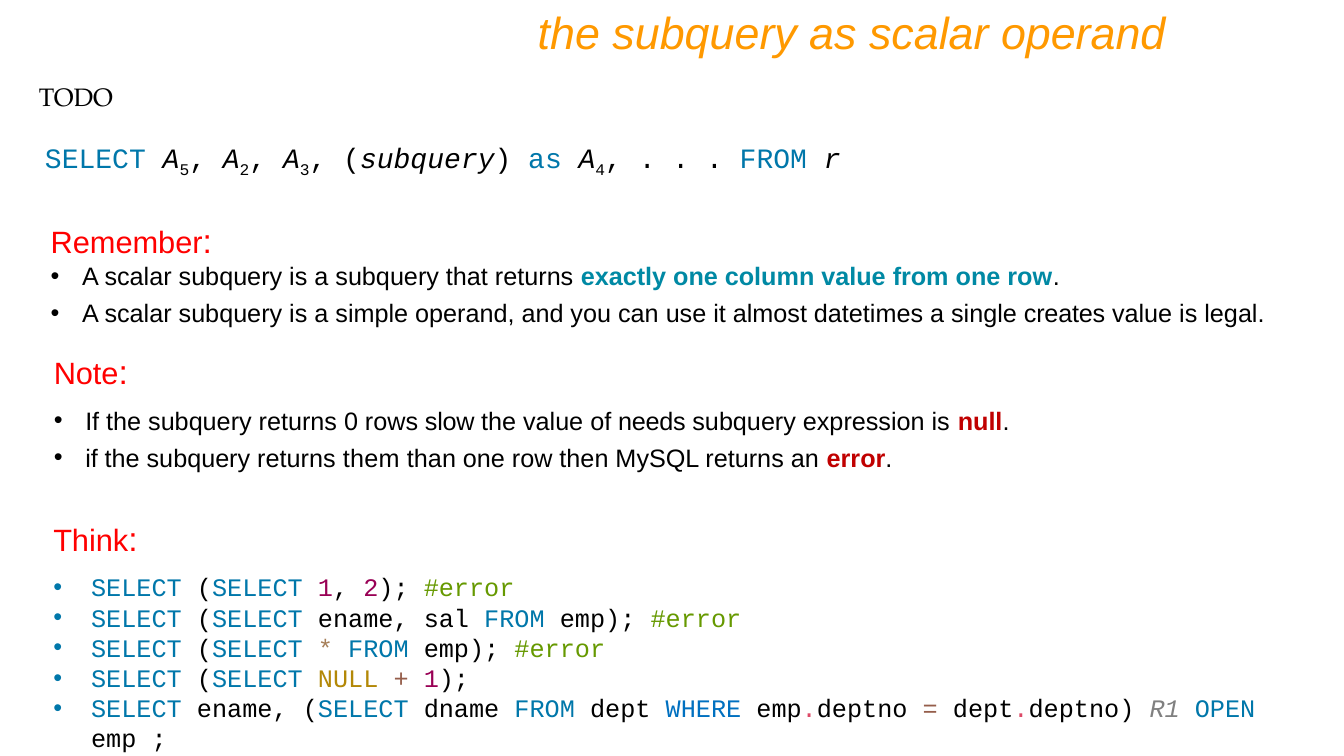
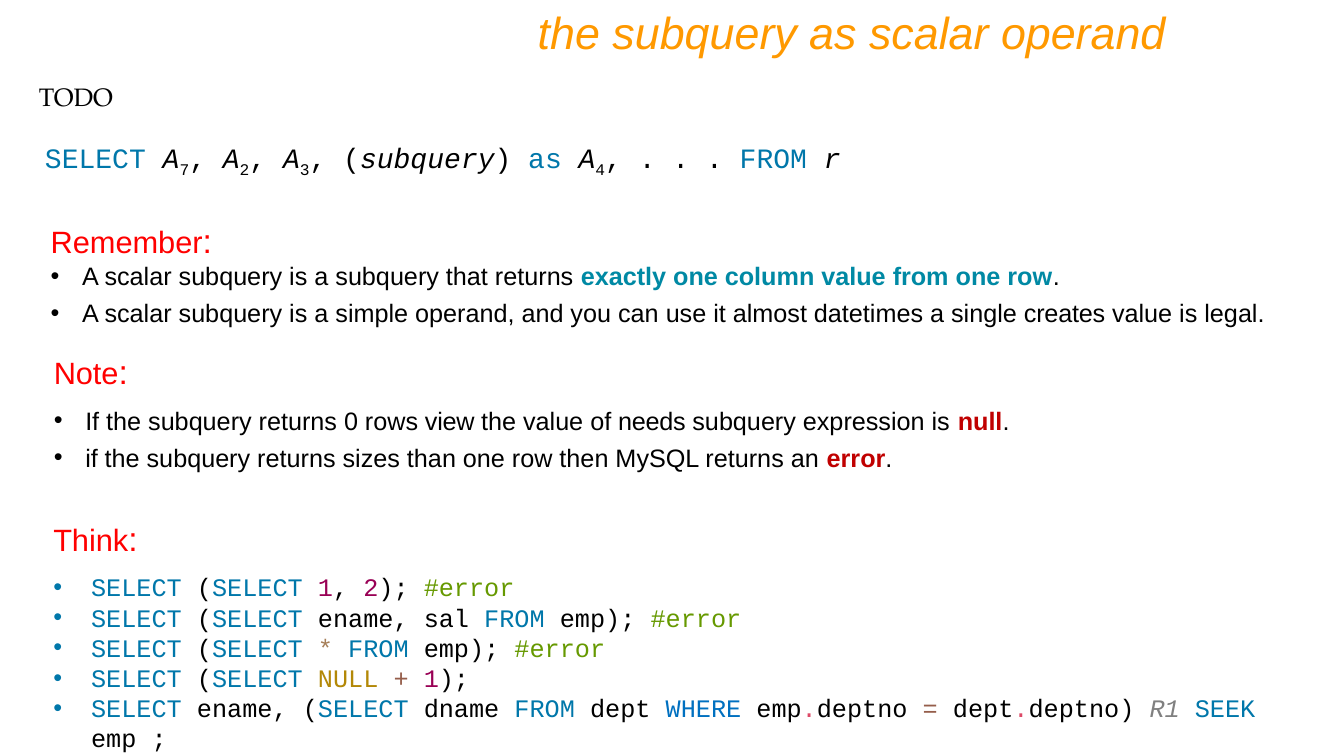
5: 5 -> 7 (184, 170)
slow: slow -> view (450, 422)
them: them -> sizes (371, 459)
OPEN: OPEN -> SEEK (1225, 709)
